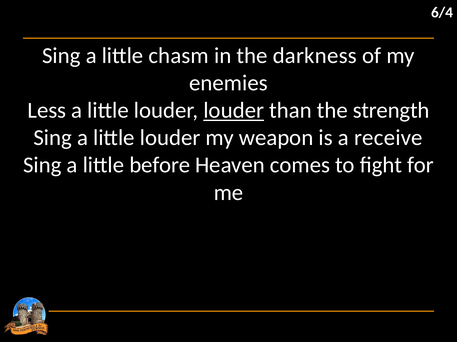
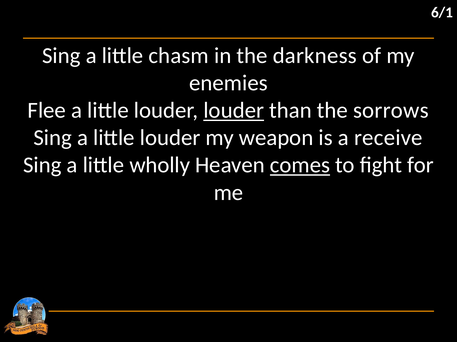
6/4: 6/4 -> 6/1 (442, 12)
Less: Less -> Flee (47, 111)
strength: strength -> sorrows (391, 111)
before: before -> wholly (160, 165)
comes underline: none -> present (300, 165)
